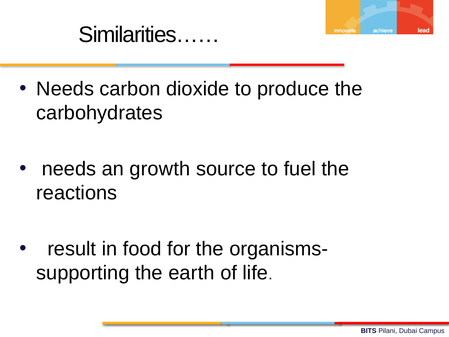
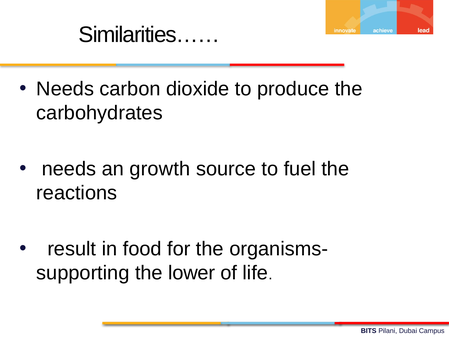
earth: earth -> lower (192, 273)
